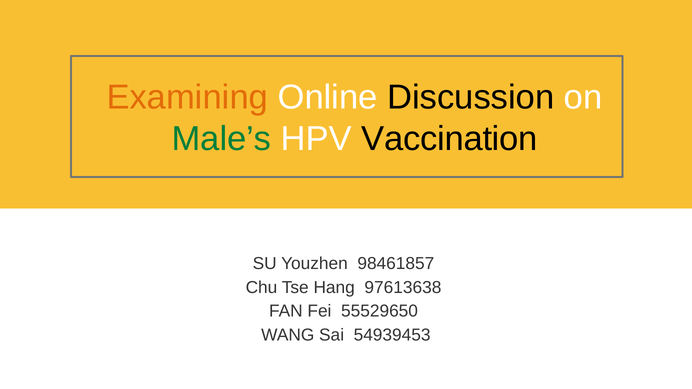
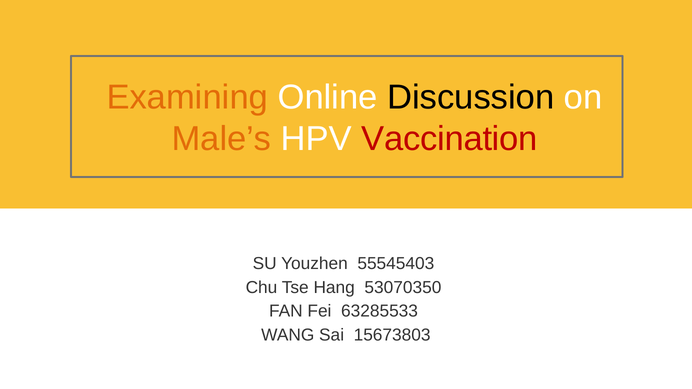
Male’s colour: green -> orange (221, 139)
Vaccination colour: black -> red (449, 139)
98461857: 98461857 -> 55545403 (396, 264)
97613638: 97613638 -> 53070350 (403, 288)
55529650: 55529650 -> 63285533 (380, 311)
54939453: 54939453 -> 15673803 (392, 335)
